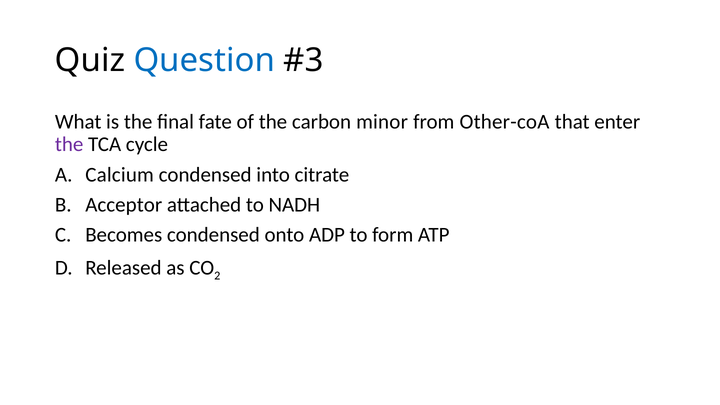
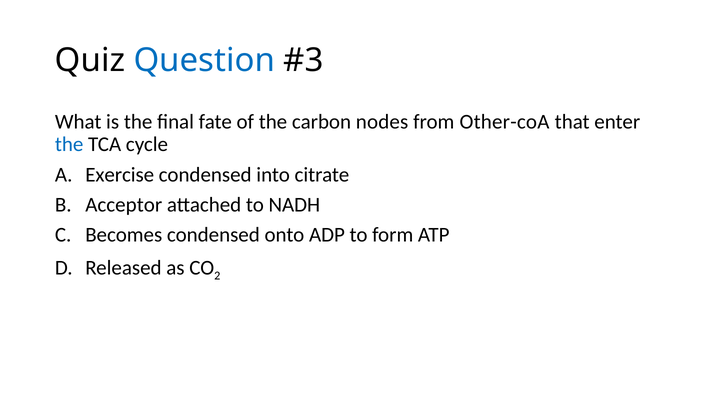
minor: minor -> nodes (382, 122)
the colour: purple -> blue (69, 144)
Calcium: Calcium -> Exercise (120, 175)
